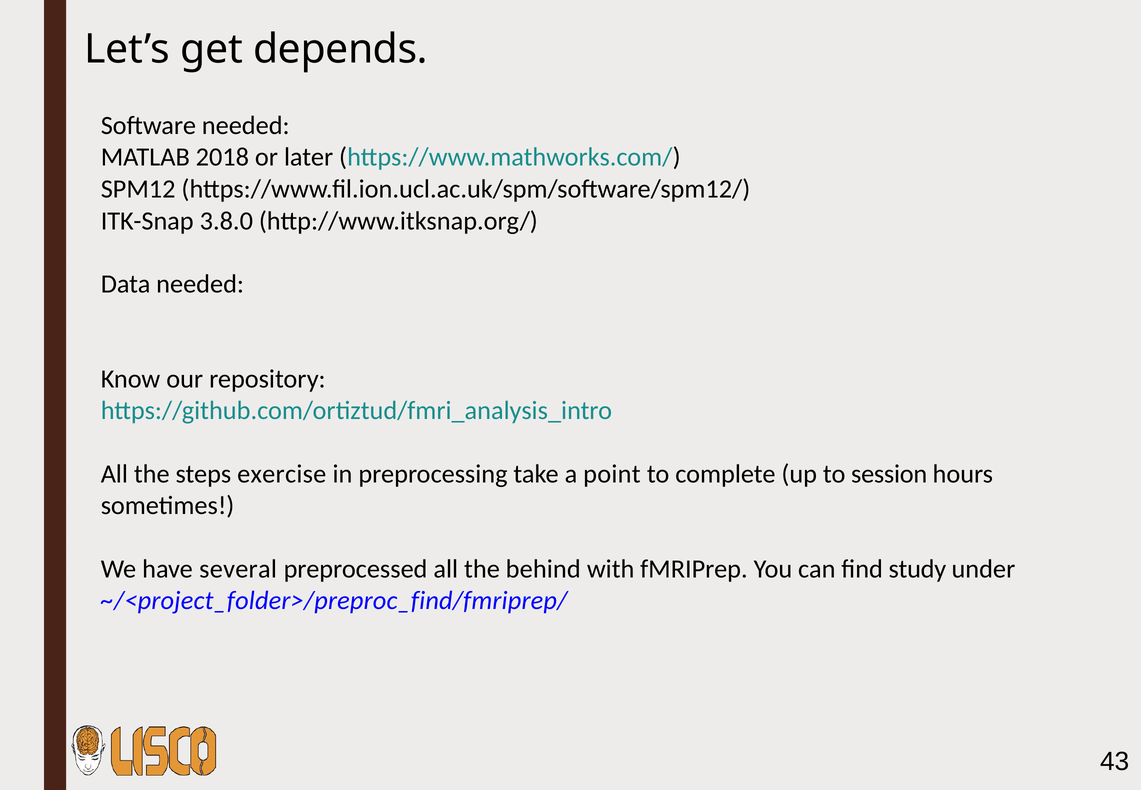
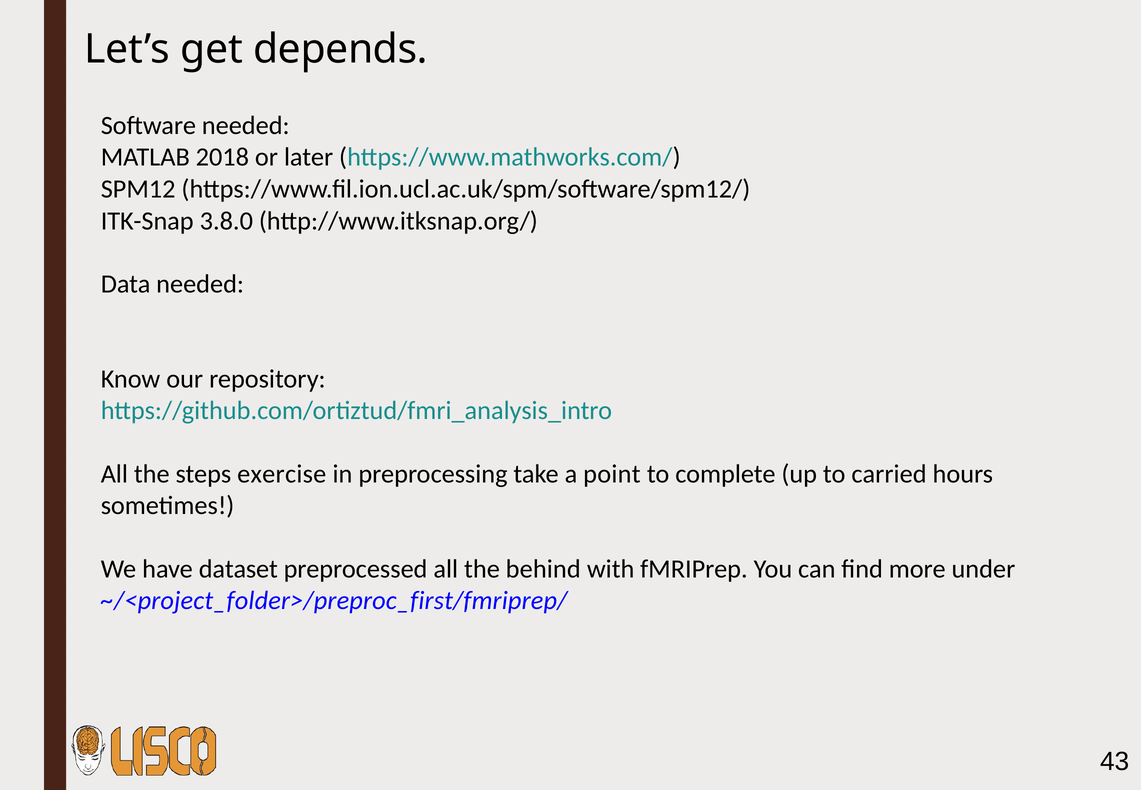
session: session -> carried (889, 474)
several: several -> dataset (238, 569)
study: study -> more (917, 569)
~/<project_folder>/preproc_find/fmriprep/: ~/<project_folder>/preproc_find/fmriprep/ -> ~/<project_folder>/preproc_first/fmriprep/ (334, 601)
